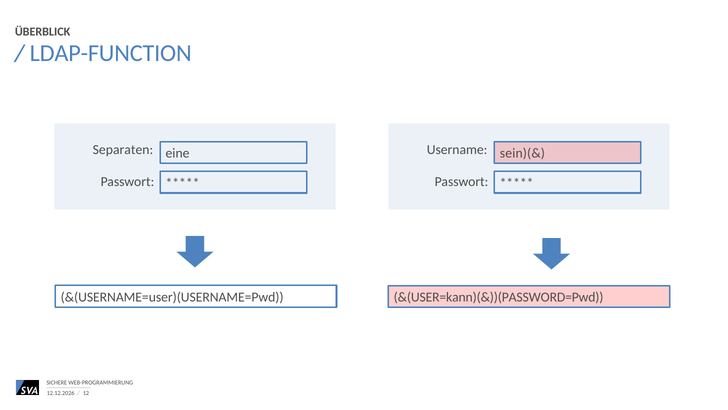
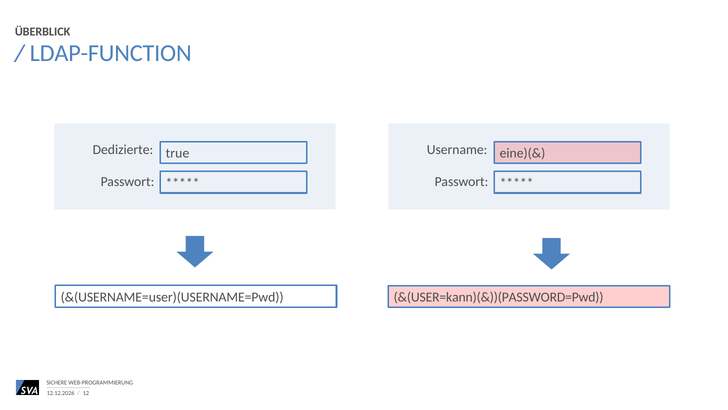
Separaten: Separaten -> Dedizierte (123, 149)
sein)(&: sein)(& -> eine)(& (522, 153)
eine: eine -> true (177, 153)
